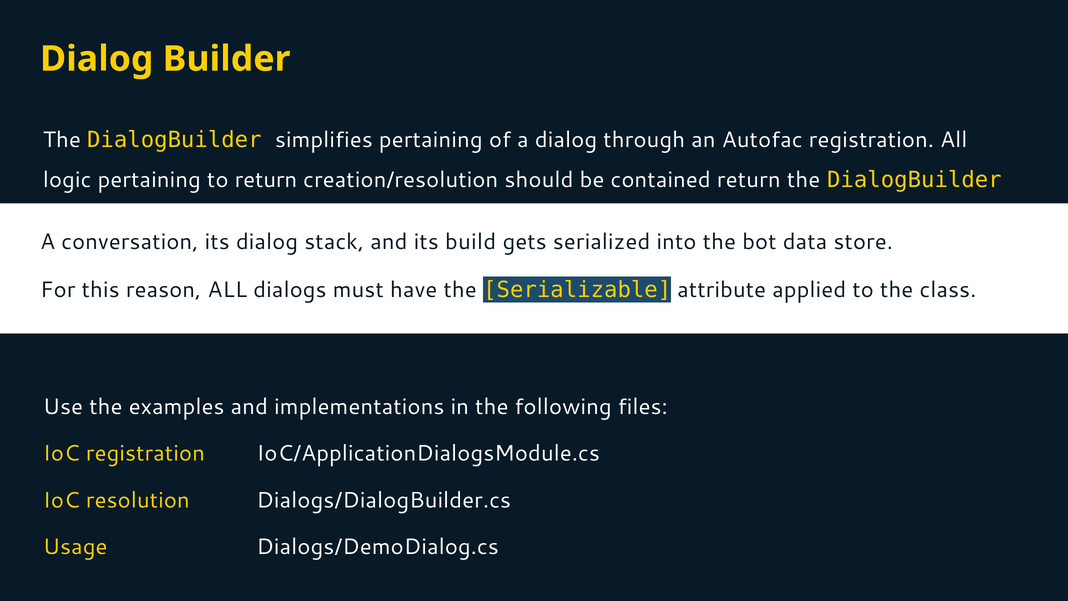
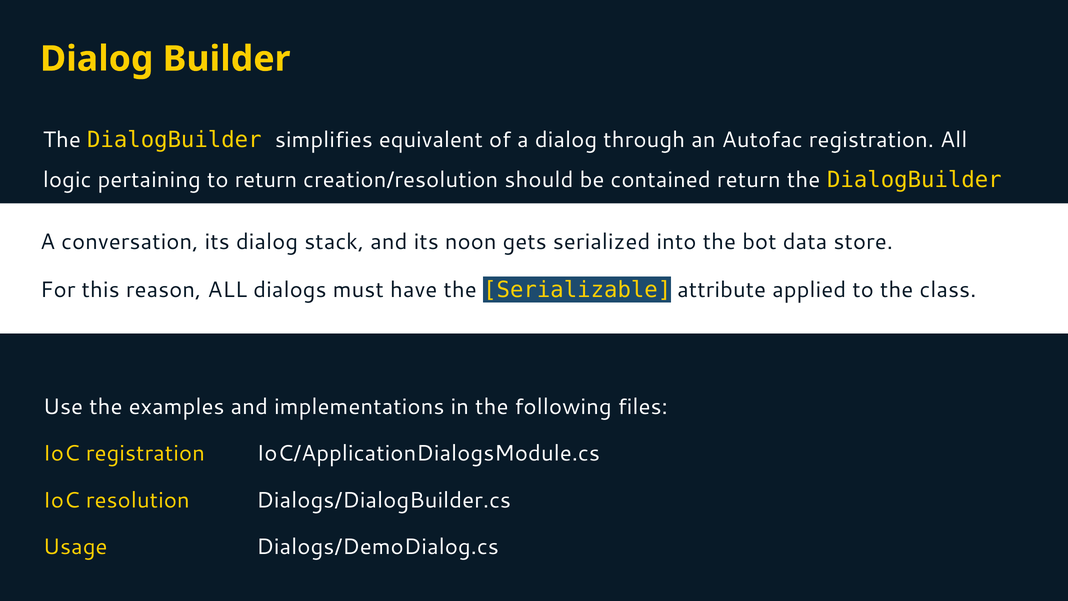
simplifies pertaining: pertaining -> equivalent (431, 140)
build: build -> noon (471, 242)
